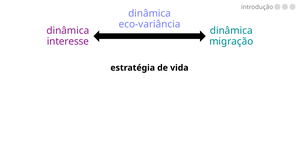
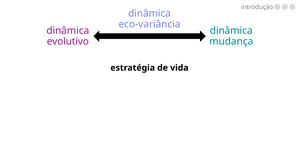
interesse: interesse -> evolutivo (68, 42)
migração: migração -> mudança (231, 42)
